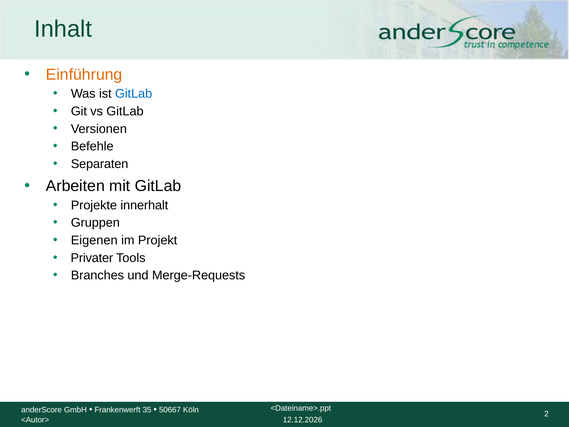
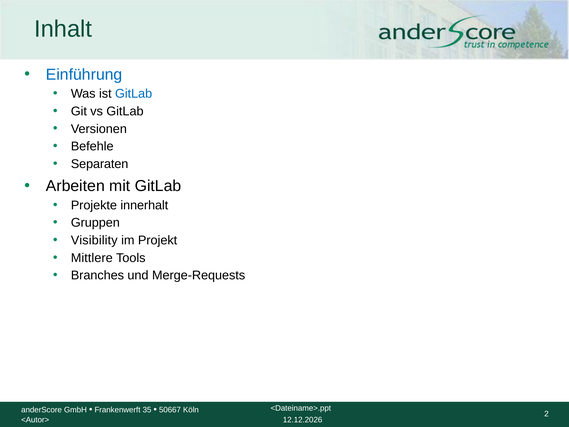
Einführung colour: orange -> blue (84, 75)
Eigenen: Eigenen -> Visibility (94, 240)
Privater: Privater -> Mittlere (92, 258)
